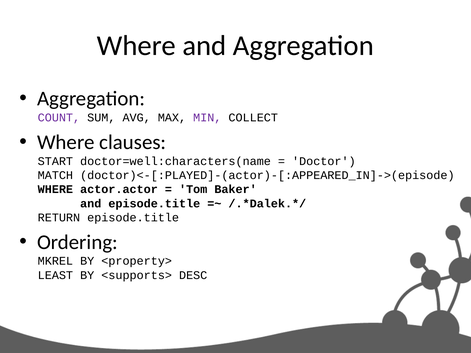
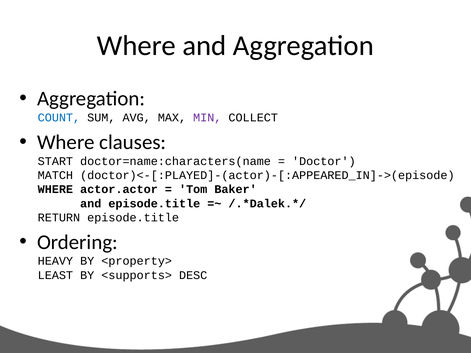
COUNT colour: purple -> blue (59, 118)
doctor=well:characters(name: doctor=well:characters(name -> doctor=name:characters(name (176, 161)
MKREL: MKREL -> HEAVY (55, 261)
